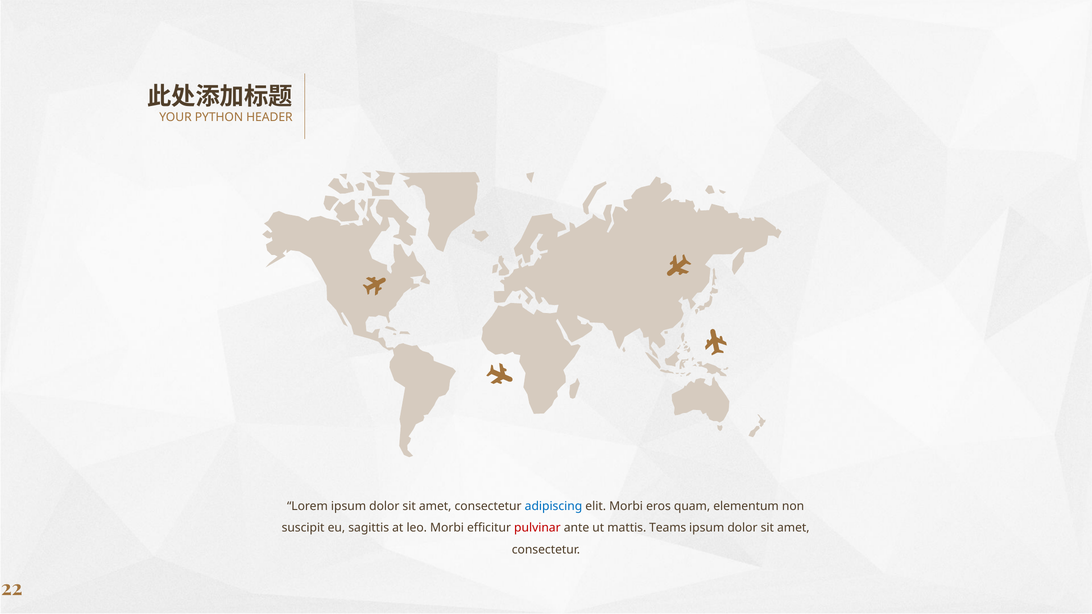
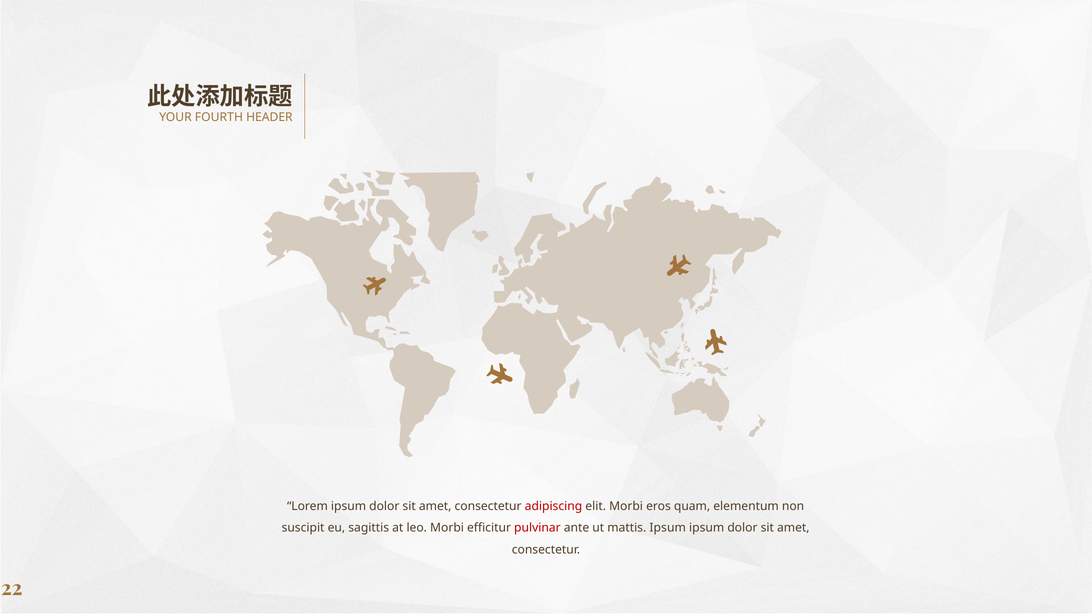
PYTHON: PYTHON -> FOURTH (219, 117)
adipiscing colour: blue -> red (553, 506)
mattis Teams: Teams -> Ipsum (668, 528)
